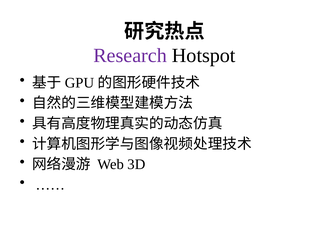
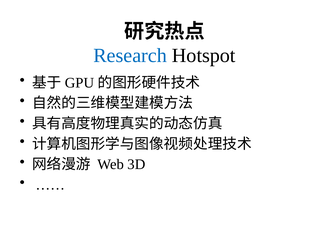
Research colour: purple -> blue (130, 56)
